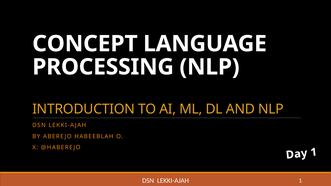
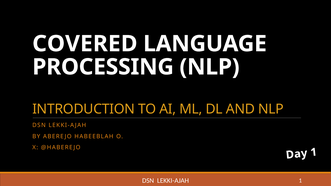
CONCEPT: CONCEPT -> COVERED (85, 44)
